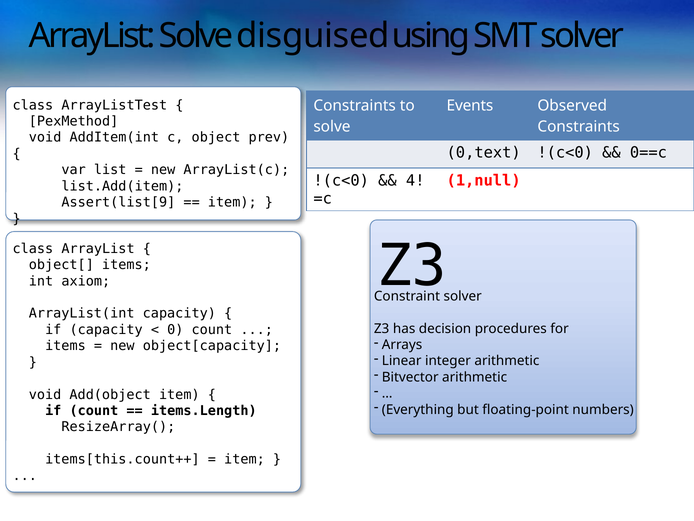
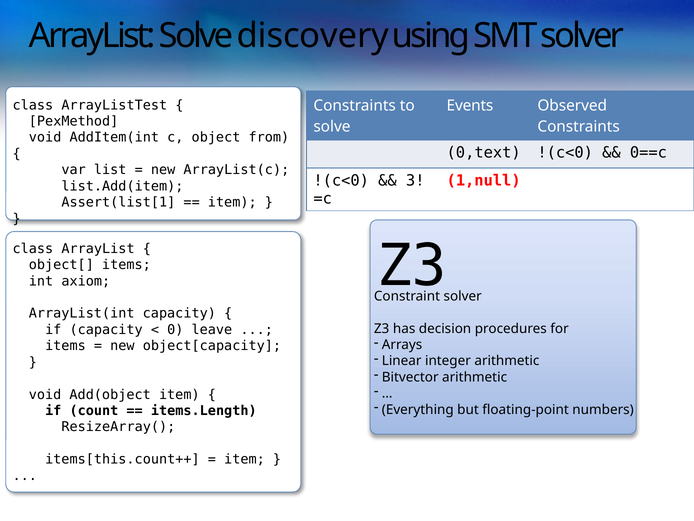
disguised: disguised -> discovery (313, 36)
prev: prev -> from (269, 137)
4: 4 -> 3 (415, 181)
Assert(list[9: Assert(list[9 -> Assert(list[1 (118, 202)
0 count: count -> leave (212, 329)
